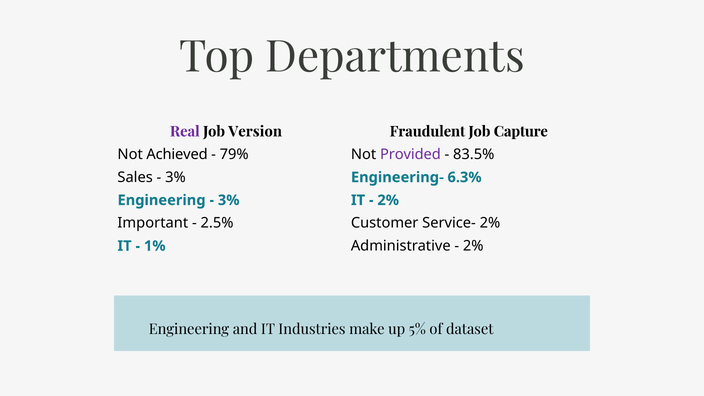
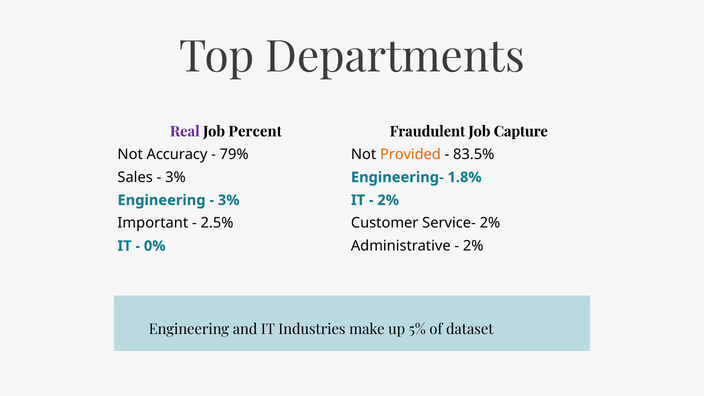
Version: Version -> Percent (255, 132)
Achieved: Achieved -> Accuracy (177, 154)
Provided colour: purple -> orange (410, 154)
6.3%: 6.3% -> 1.8% (465, 177)
1%: 1% -> 0% (155, 246)
